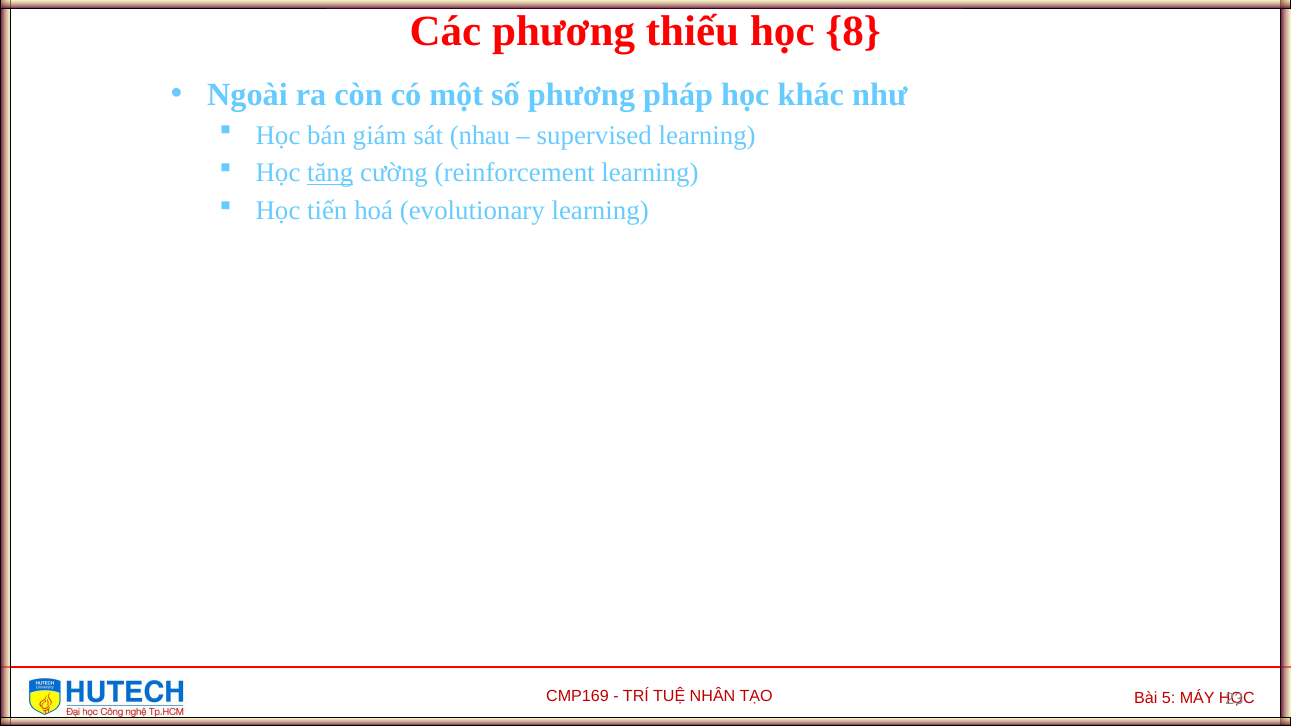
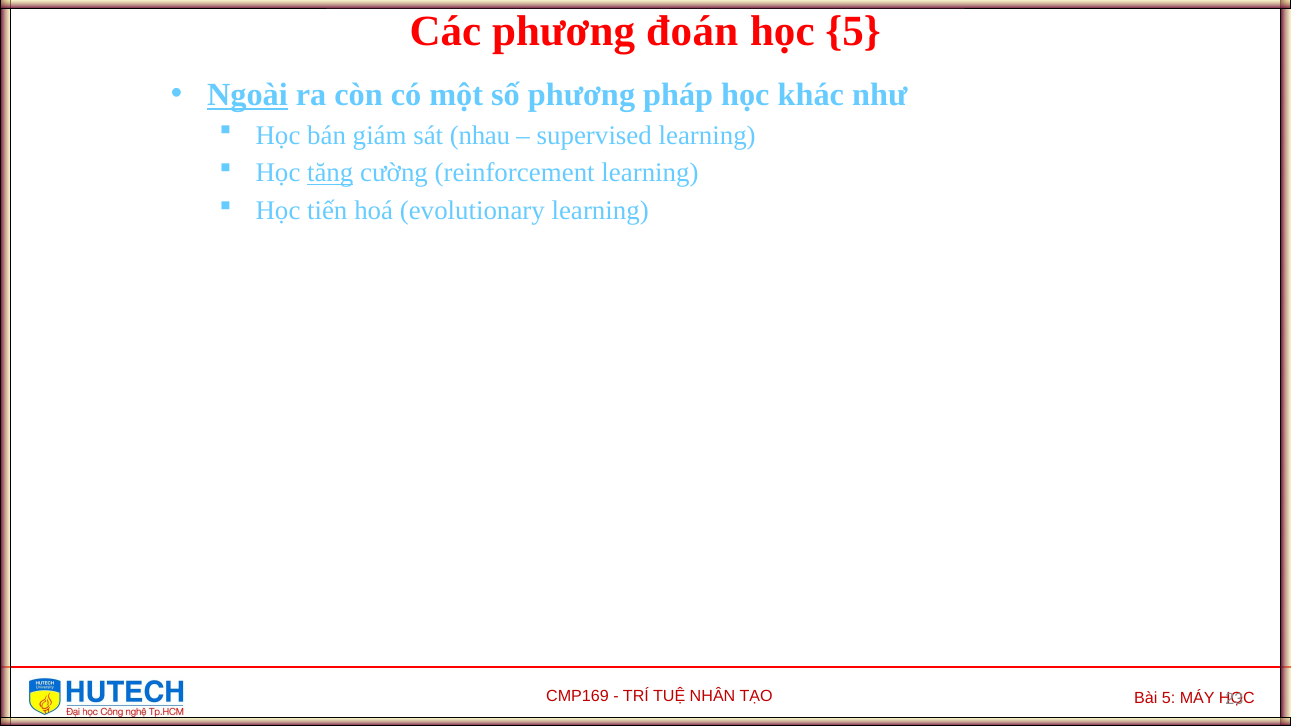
thiếu: thiếu -> đoán (692, 31)
học 8: 8 -> 5 (853, 31)
Ngoài underline: none -> present (247, 95)
